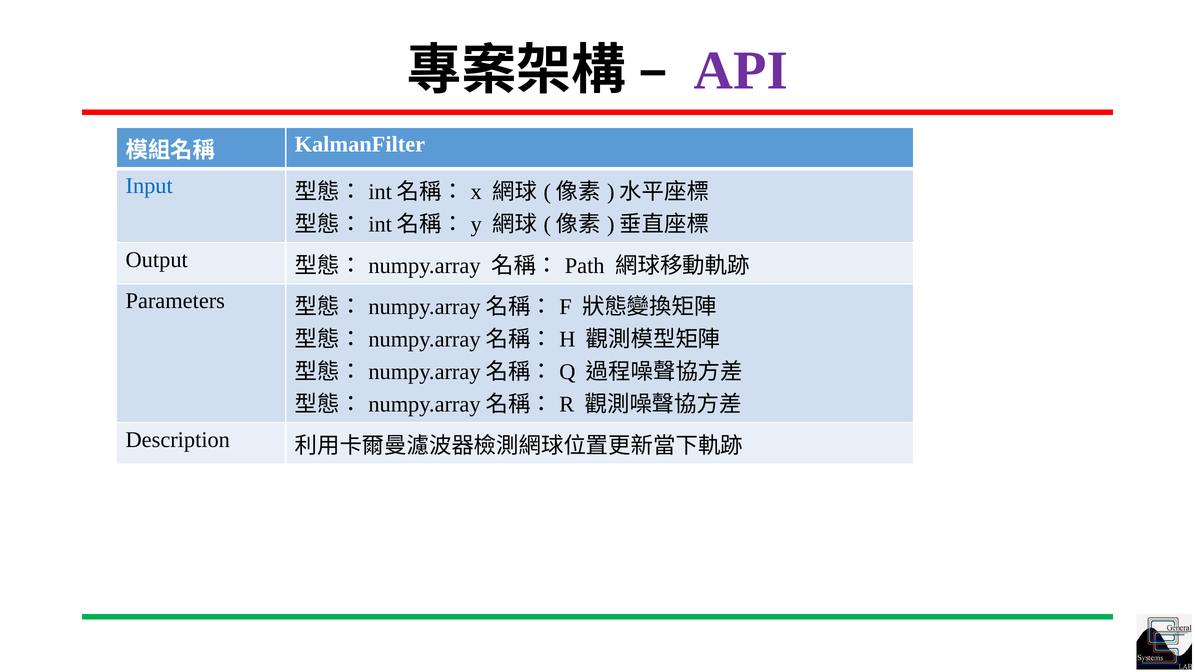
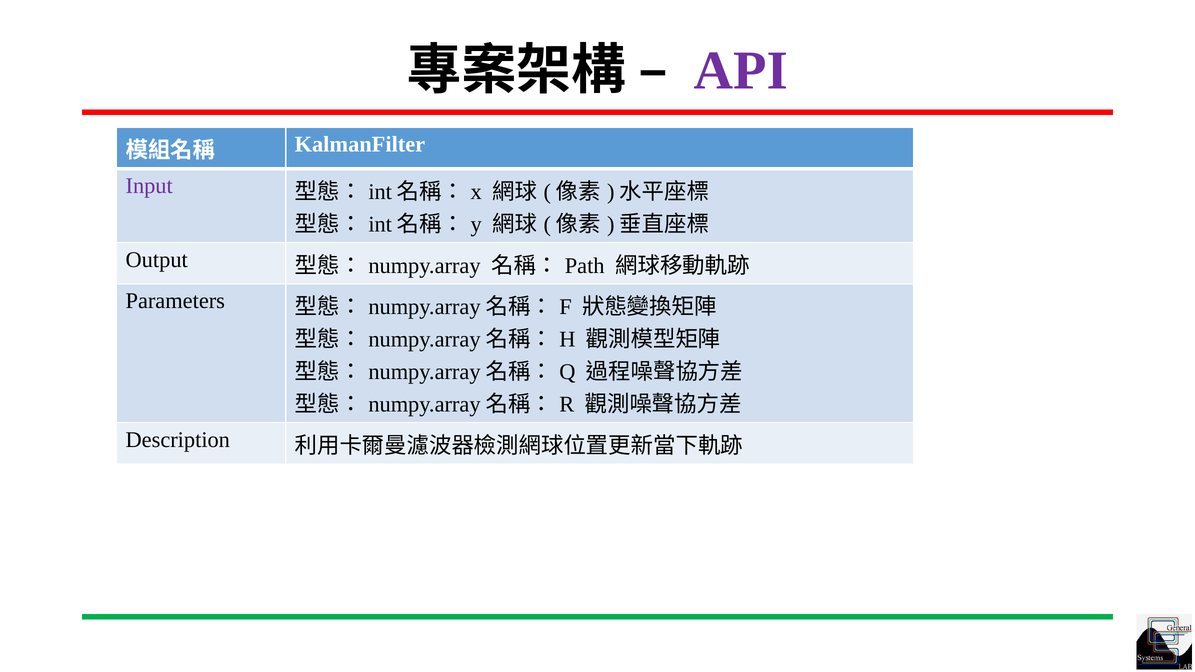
Input colour: blue -> purple (149, 186)
